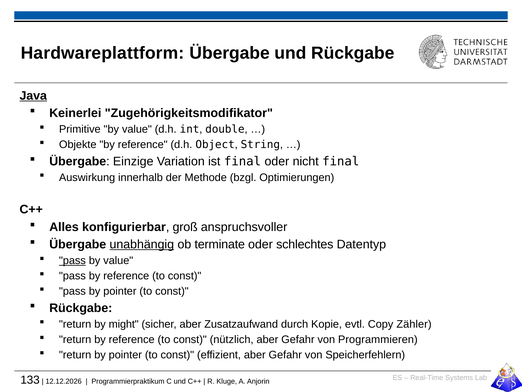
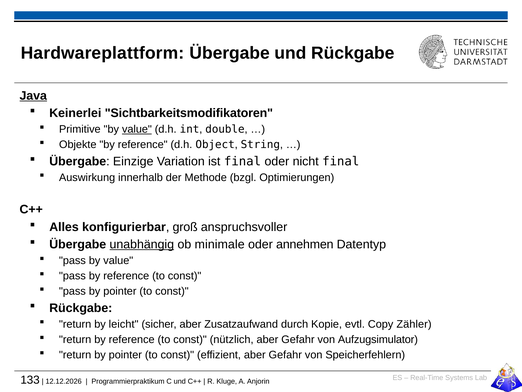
Zugehörigkeitsmodifikator: Zugehörigkeitsmodifikator -> Sichtbarkeitsmodifikatoren (189, 113)
value underline: none -> present (137, 129)
terminate: terminate -> minimale (220, 244)
schlechtes: schlechtes -> annehmen (305, 244)
pass underline: present -> none (72, 260)
might: might -> leicht (124, 324)
Programmieren: Programmieren -> Aufzugsimulator (378, 339)
